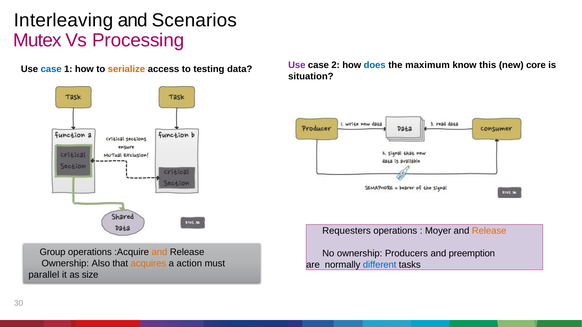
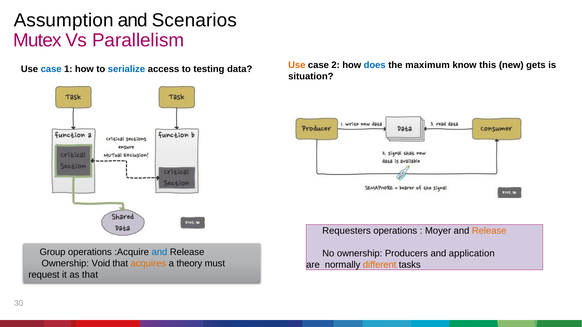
Interleaving: Interleaving -> Assumption (64, 20)
Processing: Processing -> Parallelism (138, 40)
serialize colour: orange -> blue (126, 69)
Use colour: purple -> orange (297, 65)
core: core -> gets (536, 65)
and colour: orange -> blue (159, 252)
preemption: preemption -> application (472, 254)
different colour: blue -> orange (380, 265)
Also: Also -> Void (101, 264)
action: action -> theory (189, 264)
parallel: parallel -> request (44, 275)
as size: size -> that (90, 275)
